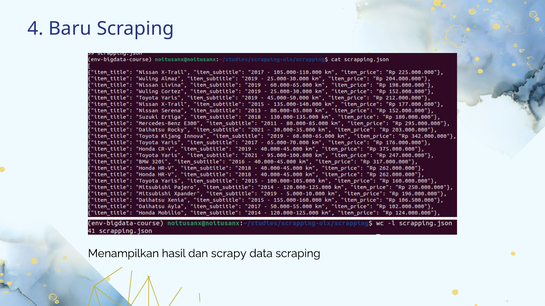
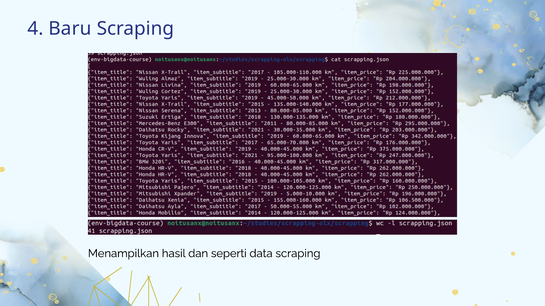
scrapy: scrapy -> seperti (229, 254)
